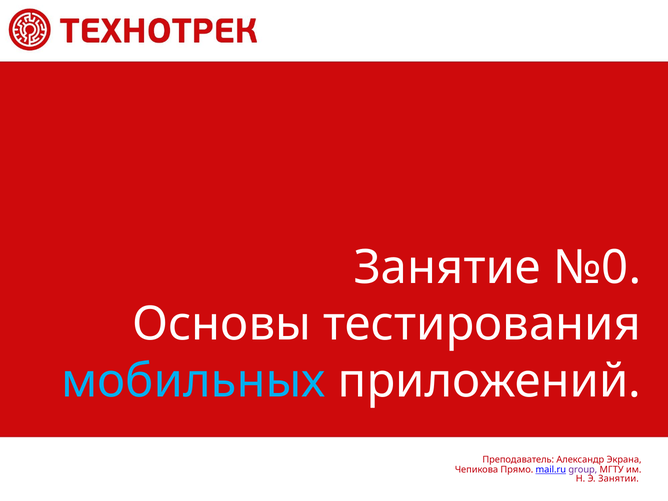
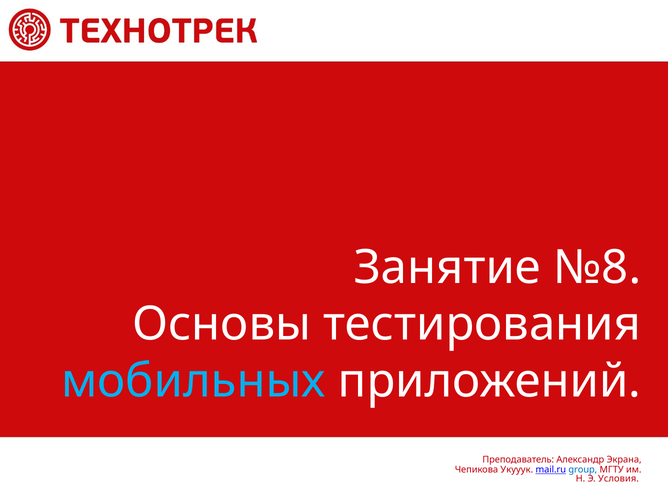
№0: №0 -> №8 (597, 267)
Прямо: Прямо -> Укууук (517, 470)
group colour: purple -> blue (583, 470)
Занятии: Занятии -> Условия (618, 479)
